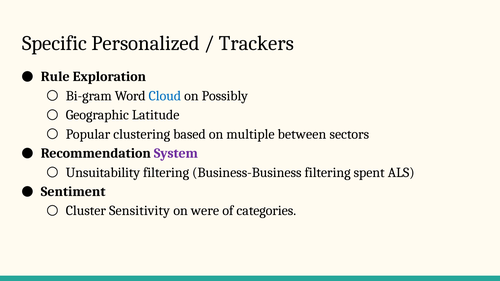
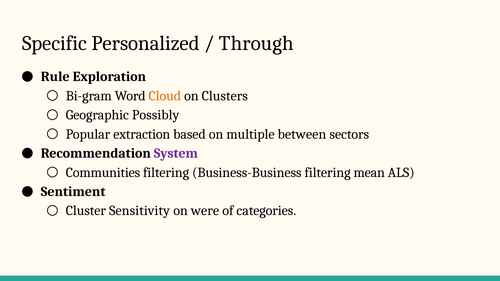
Trackers: Trackers -> Through (256, 43)
Cloud colour: blue -> orange (165, 96)
Possibly: Possibly -> Clusters (225, 96)
Latitude: Latitude -> Possibly (156, 115)
clustering: clustering -> extraction (142, 134)
Unsuitability: Unsuitability -> Communities (103, 173)
spent: spent -> mean (369, 173)
